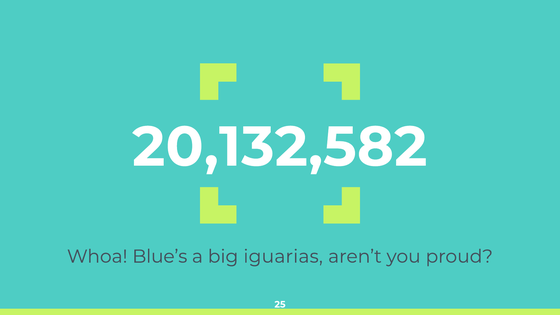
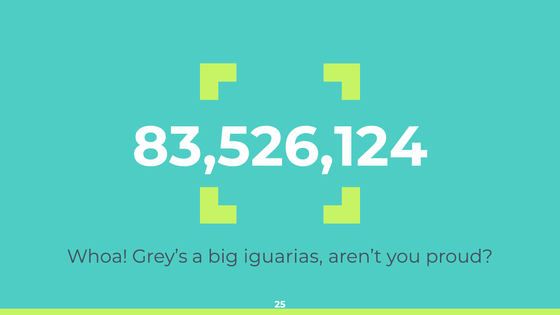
20,132,582: 20,132,582 -> 83,526,124 (280, 147)
Blue’s: Blue’s -> Grey’s (160, 256)
